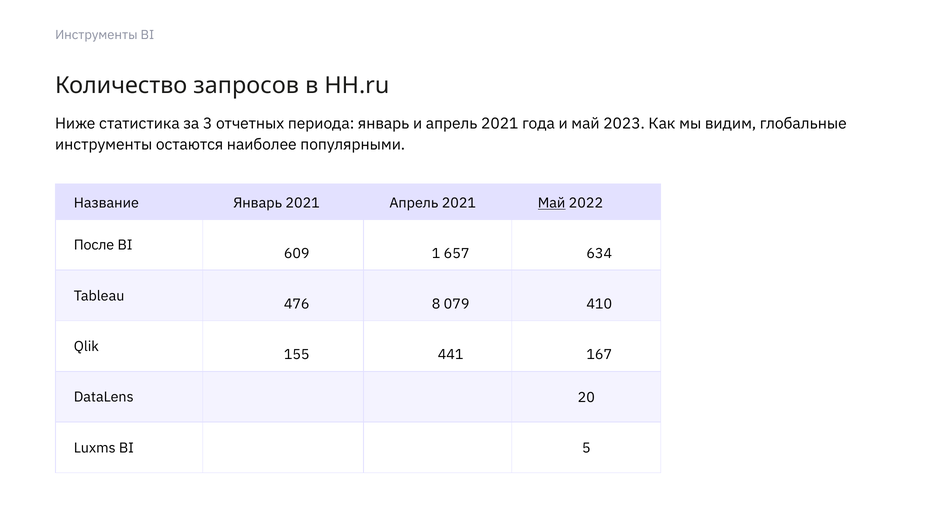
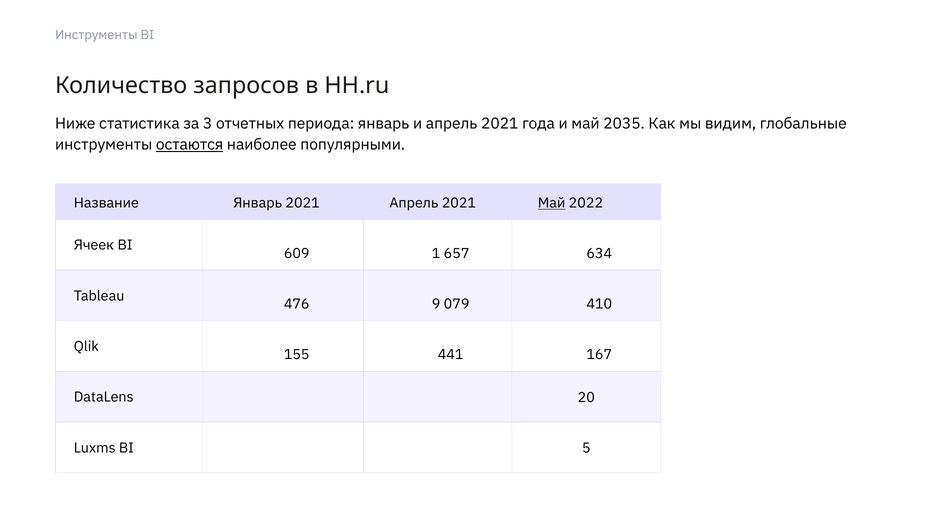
2023: 2023 -> 2035 (624, 123)
остаются underline: none -> present (190, 145)
После: После -> Ячеек (94, 245)
8: 8 -> 9 (436, 304)
